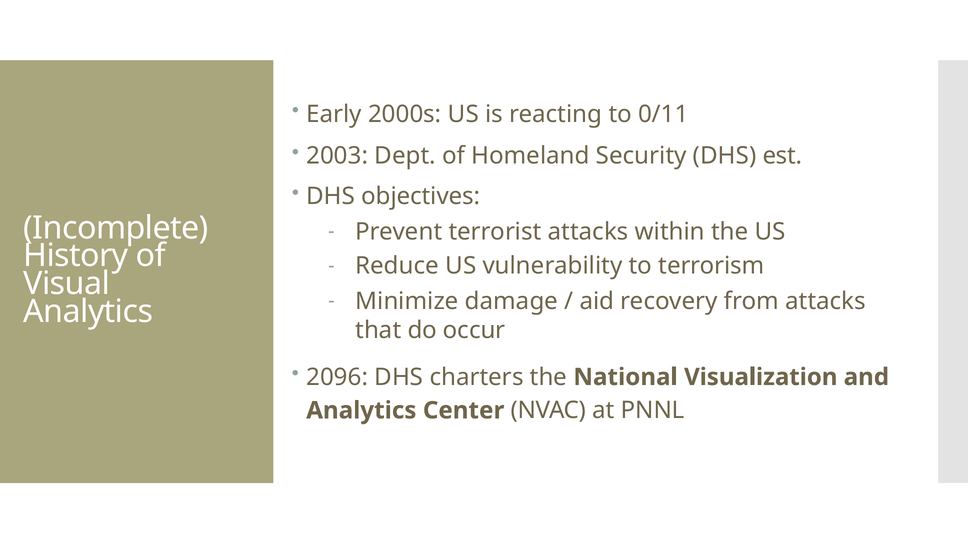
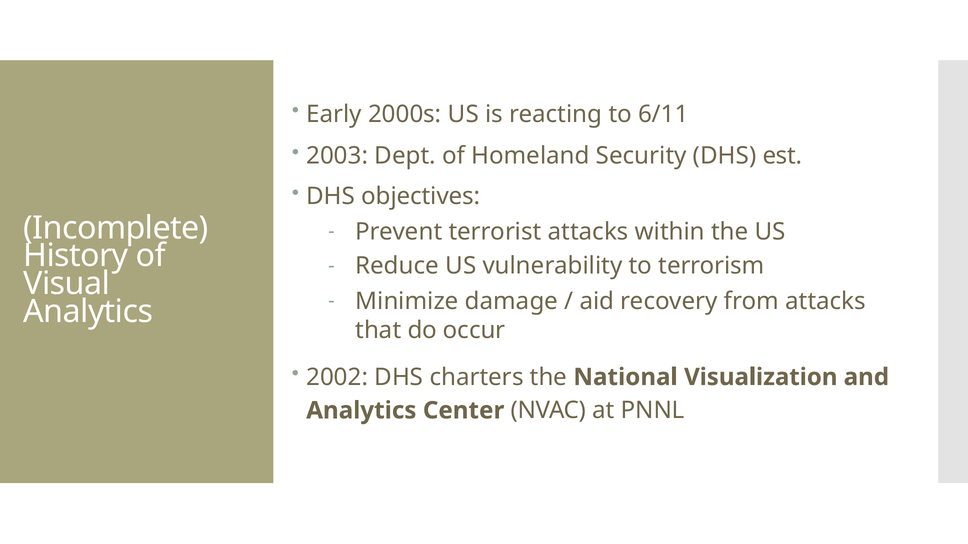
0/11: 0/11 -> 6/11 (663, 114)
2096: 2096 -> 2002 (337, 377)
